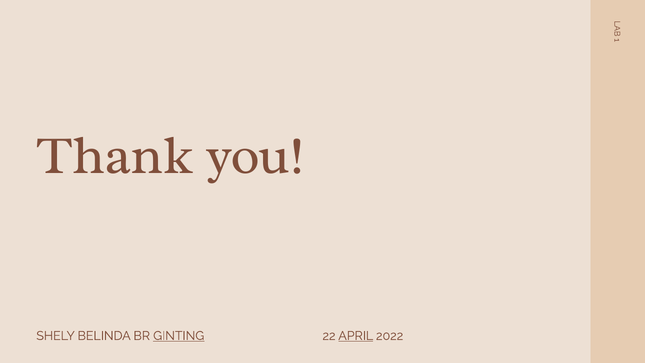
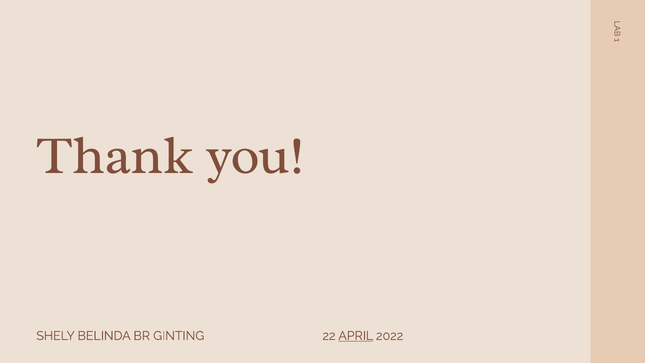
GINTING underline: present -> none (179, 336)
